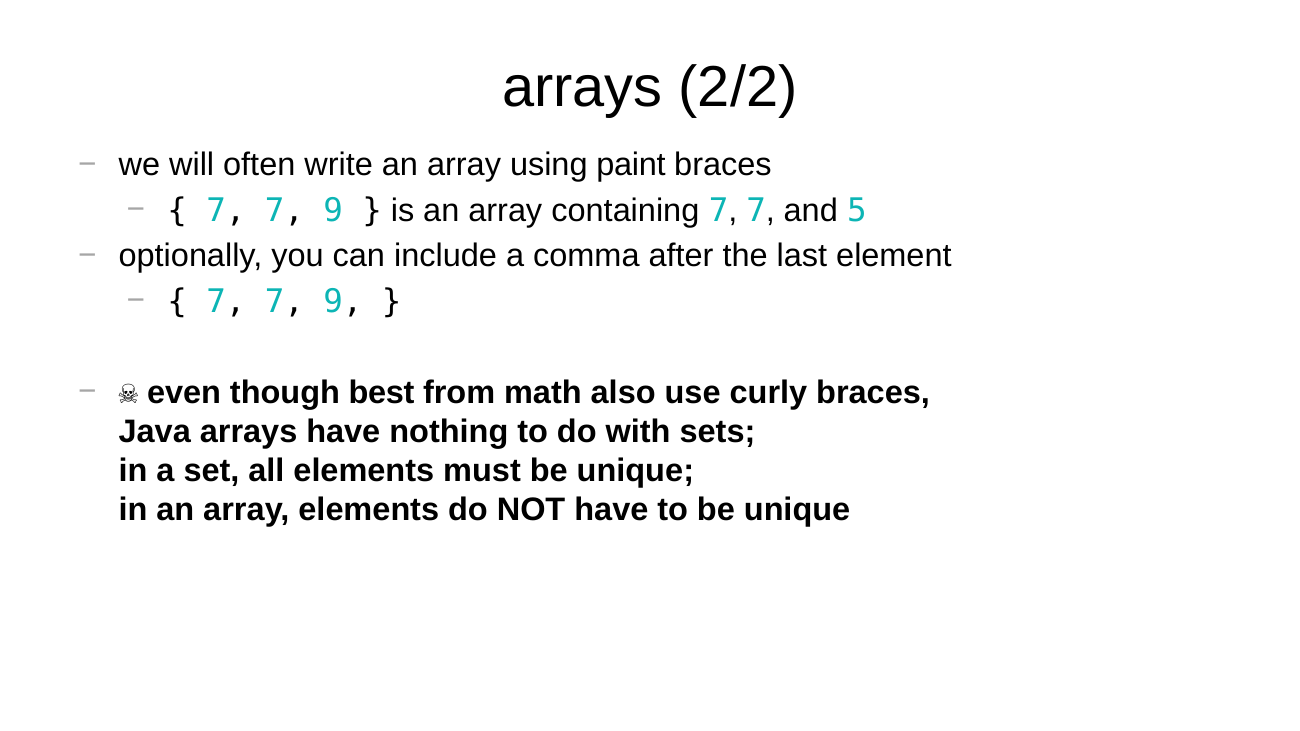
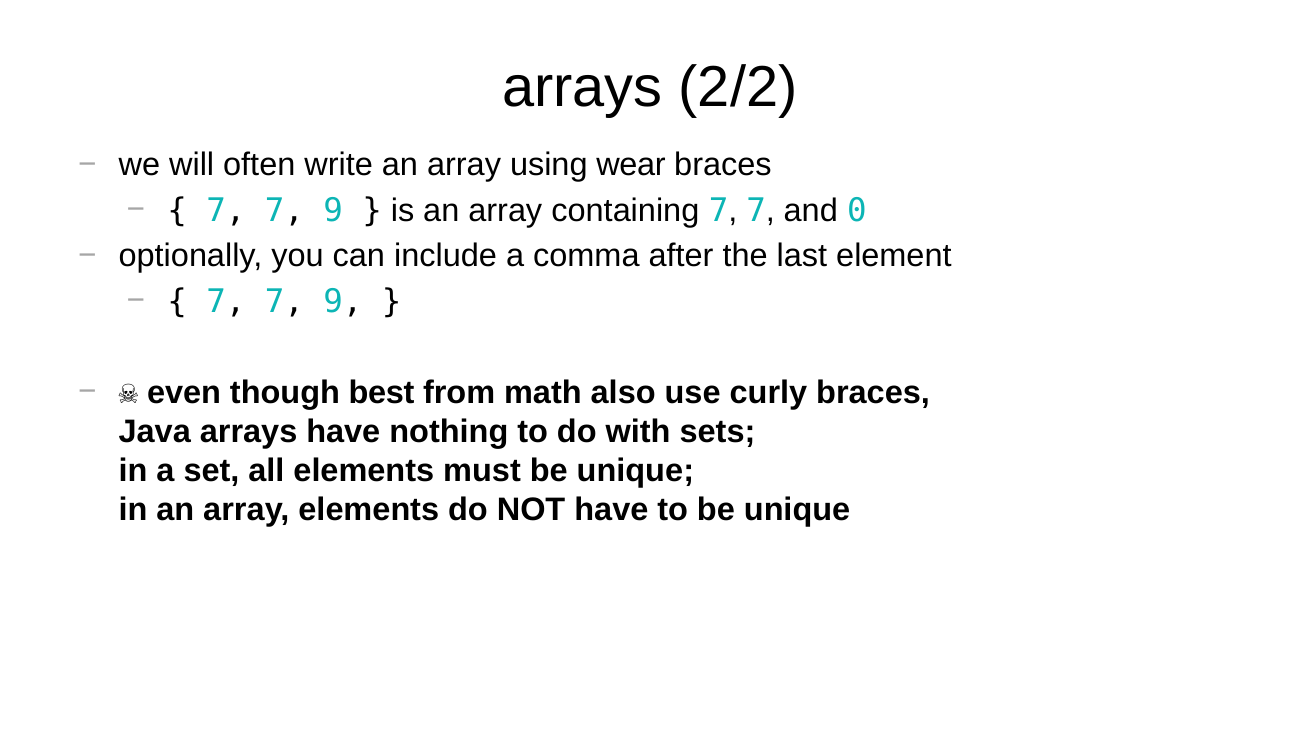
paint: paint -> wear (631, 165)
5: 5 -> 0 (857, 211)
